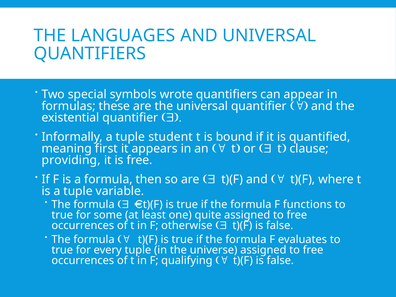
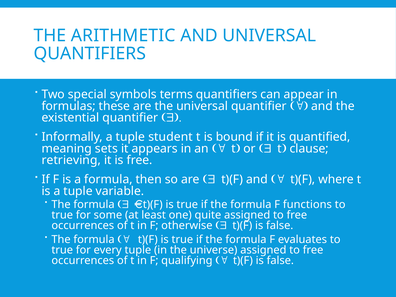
LANGUAGES: LANGUAGES -> ARITHMETIC (123, 36)
wrote: wrote -> terms (176, 94)
first: first -> sets (106, 149)
providing: providing -> retrieving (71, 160)
